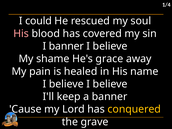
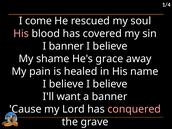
could: could -> come (38, 21)
keep: keep -> want (69, 97)
conquered colour: yellow -> pink (134, 109)
